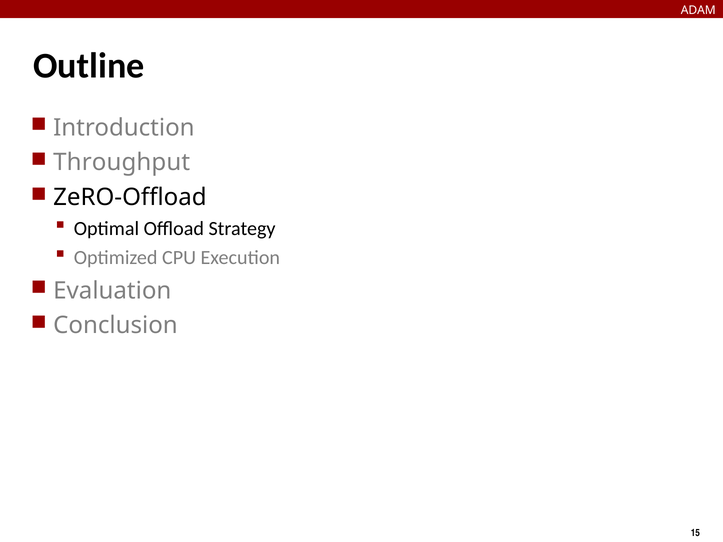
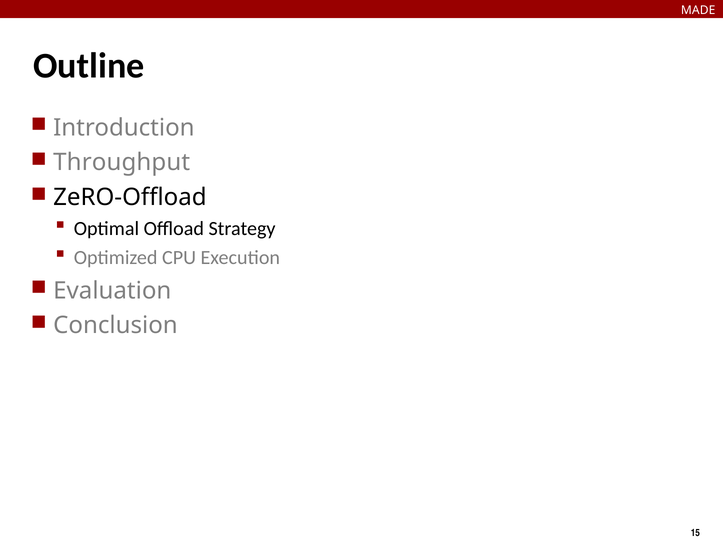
ADAM: ADAM -> MADE (698, 10)
